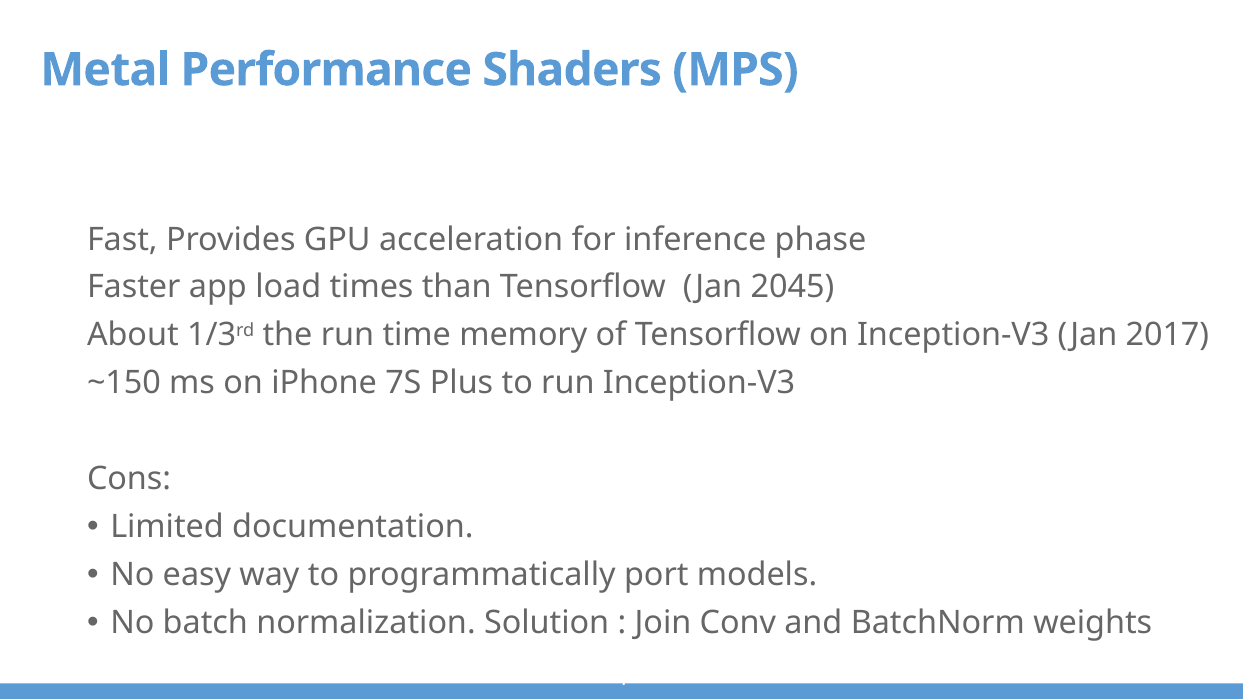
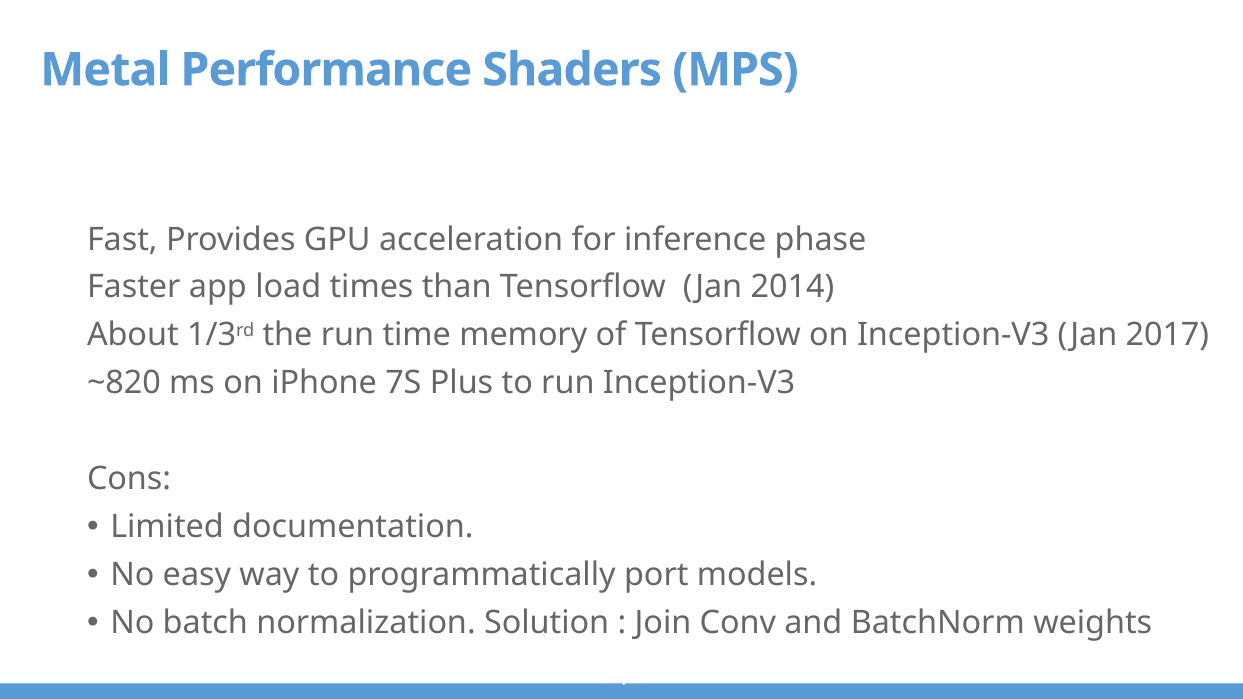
2045: 2045 -> 2014 (792, 287)
~150: ~150 -> ~820 (124, 383)
